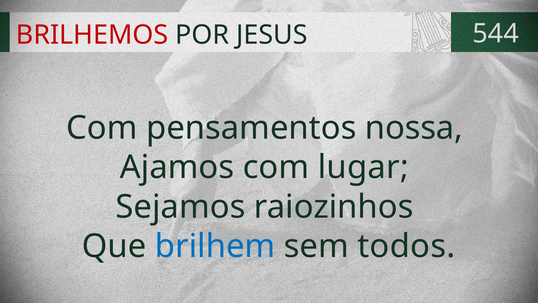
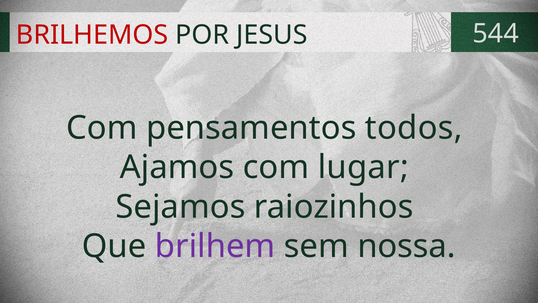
nossa: nossa -> todos (414, 128)
brilhem colour: blue -> purple (215, 246)
todos: todos -> nossa (407, 246)
